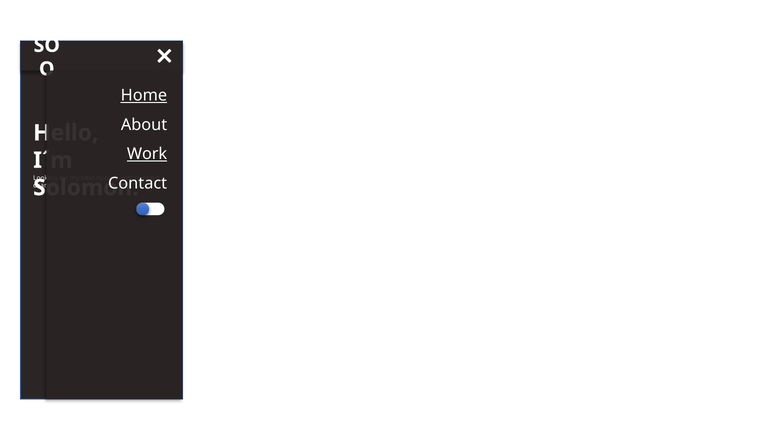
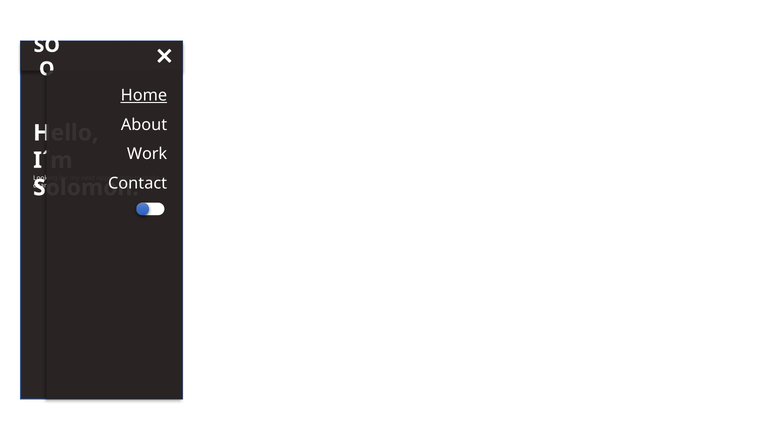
Work underline: present -> none (147, 154)
